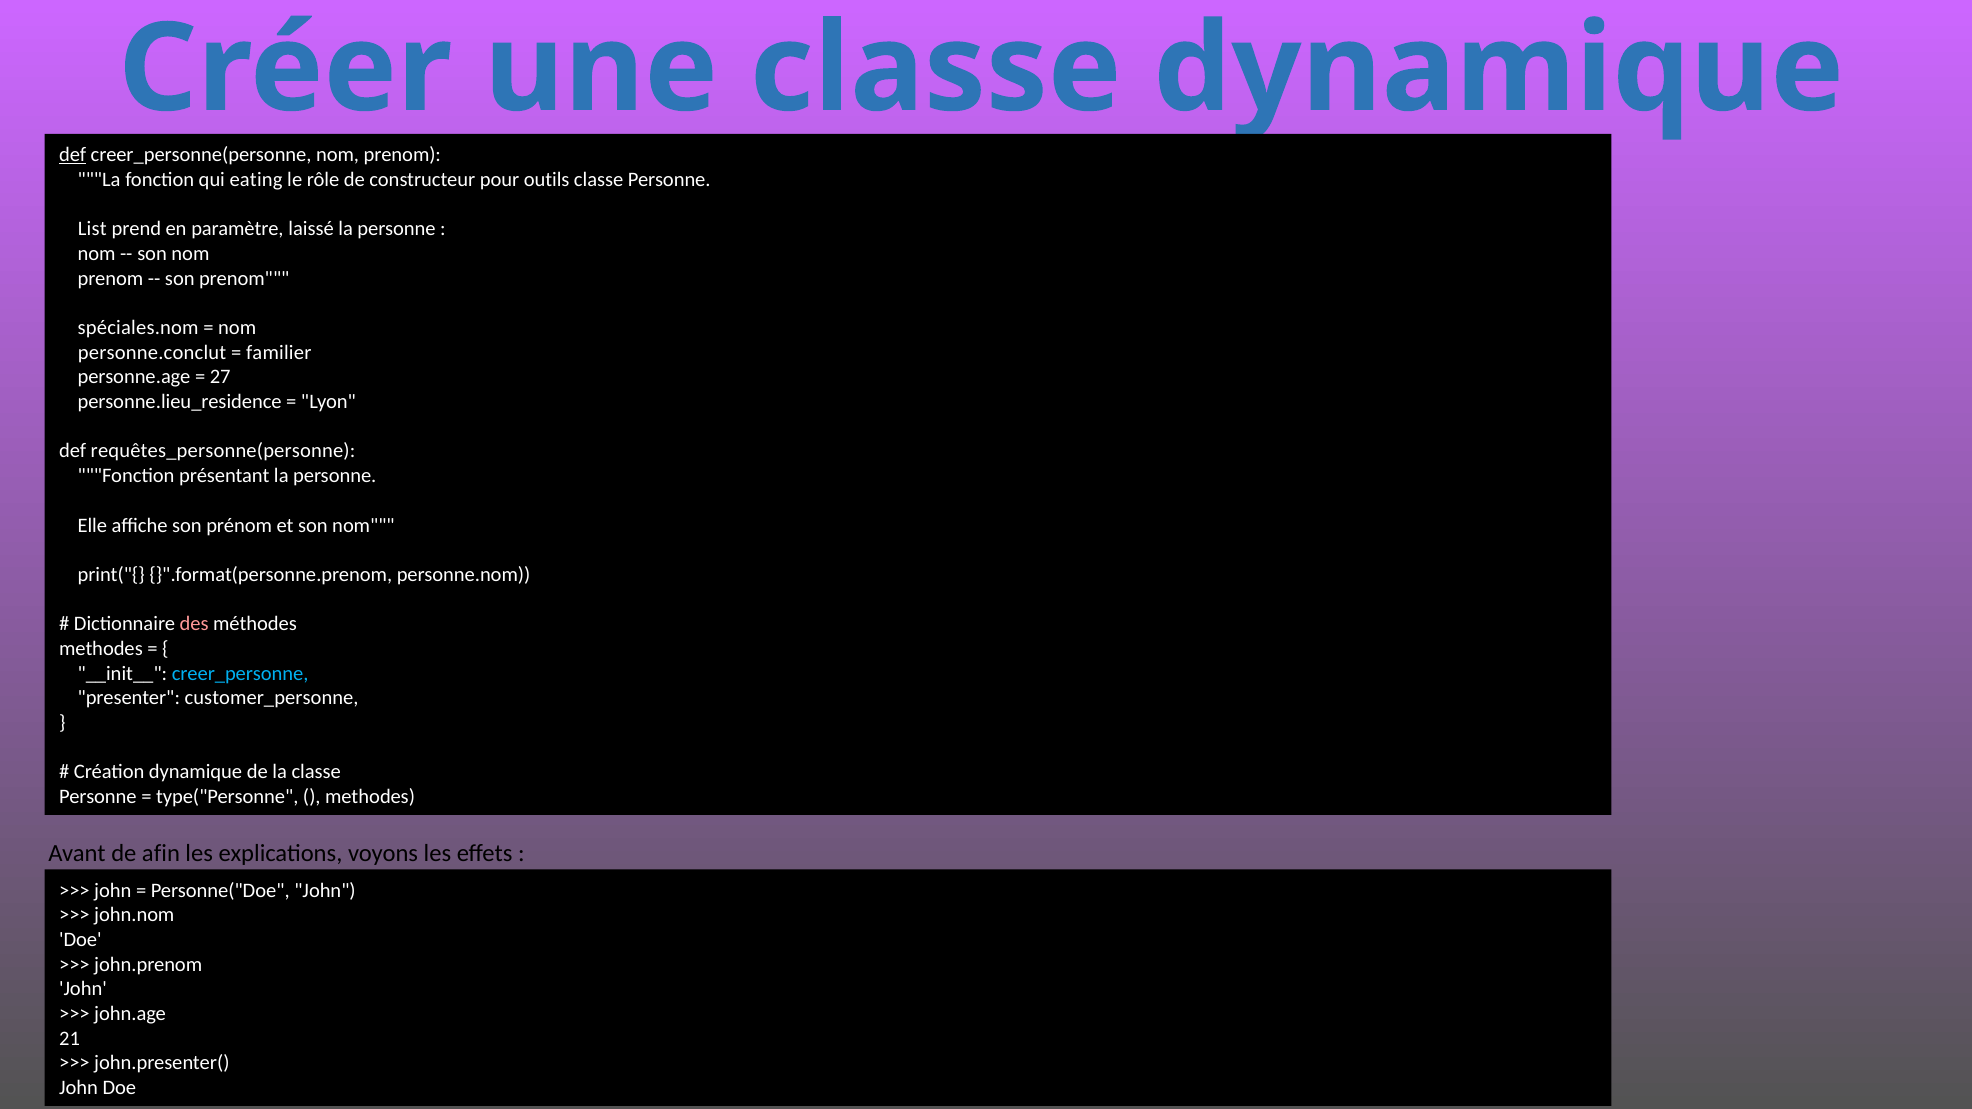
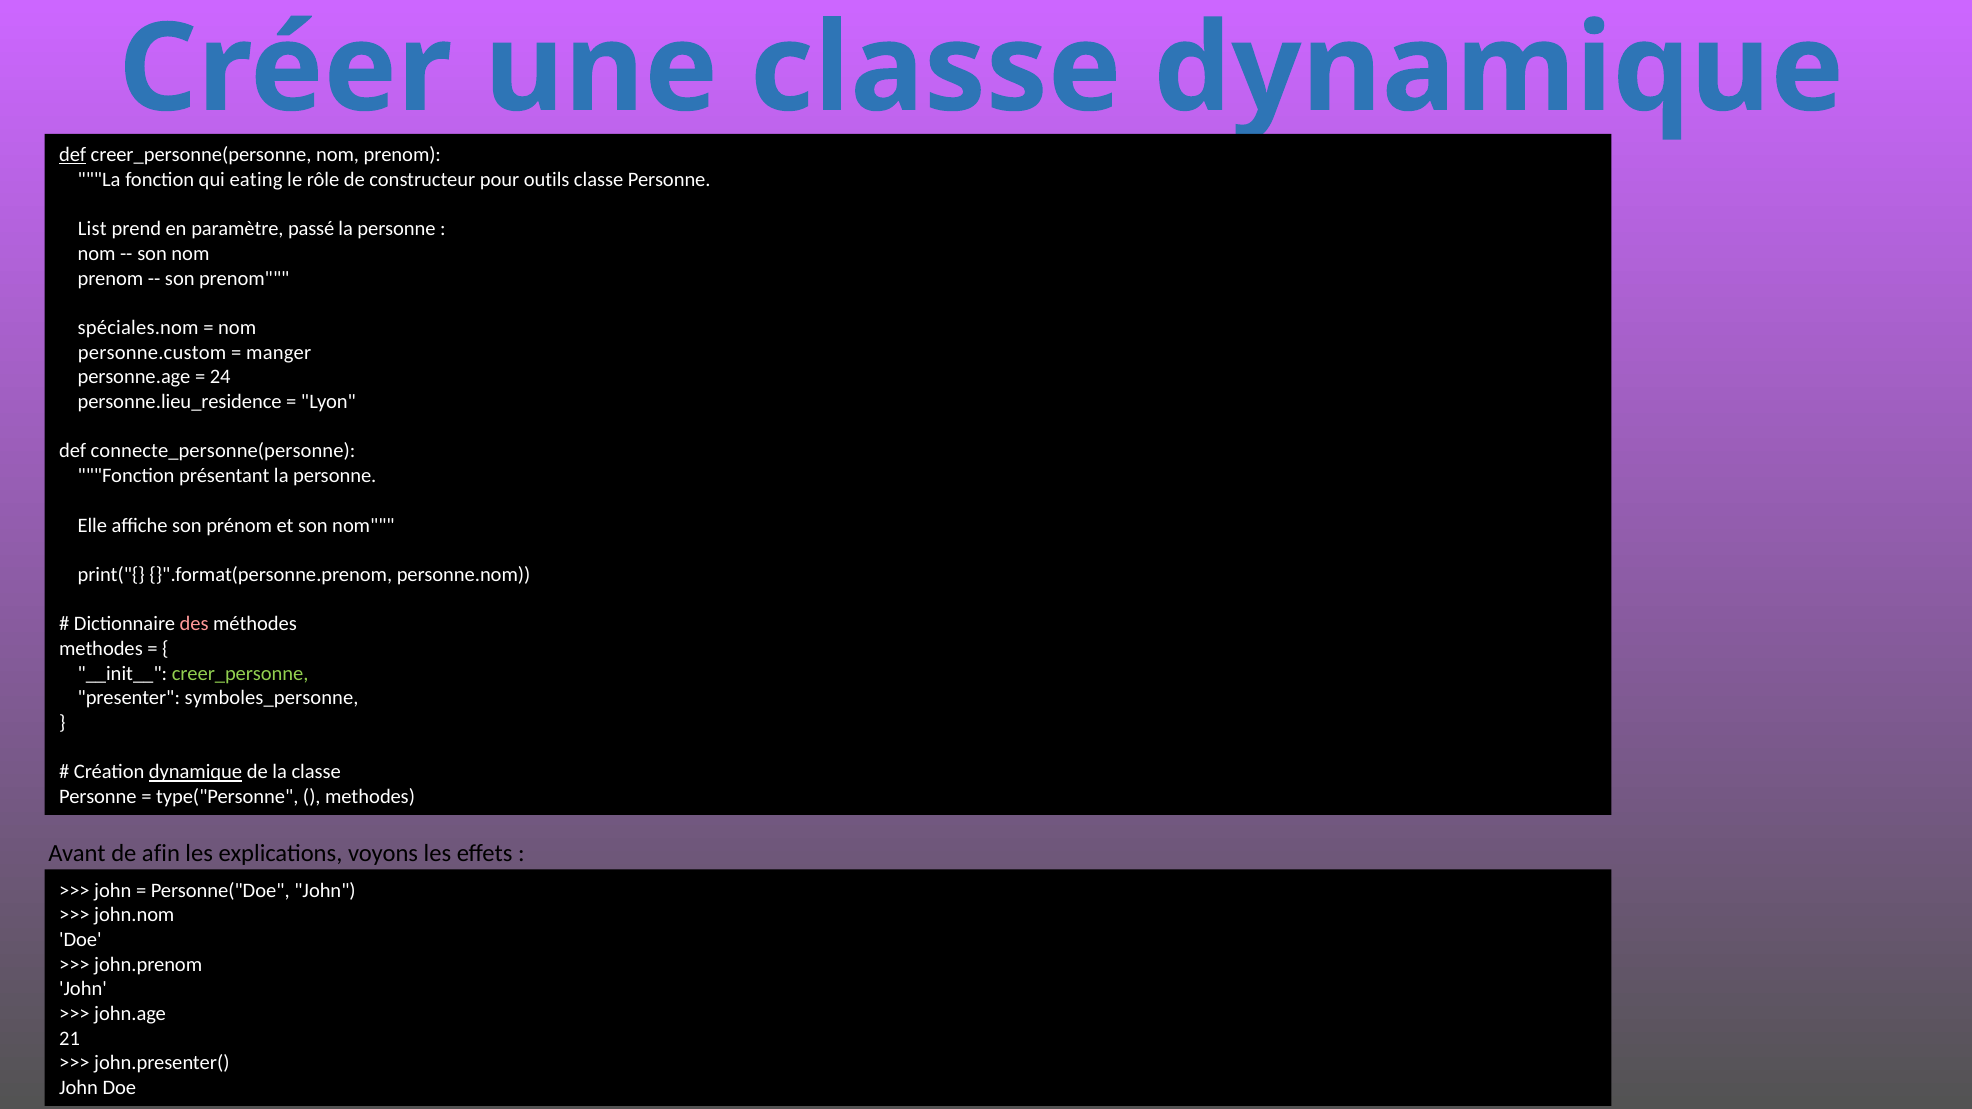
laissé: laissé -> passé (311, 229)
personne.conclut: personne.conclut -> personne.custom (152, 353)
familier: familier -> manger (279, 353)
27: 27 -> 24 (220, 377)
requêtes_personne(personne: requêtes_personne(personne -> connecte_personne(personne (223, 451)
creer_personne colour: light blue -> light green (240, 673)
customer_personne: customer_personne -> symboles_personne (272, 698)
dynamique underline: none -> present (196, 772)
